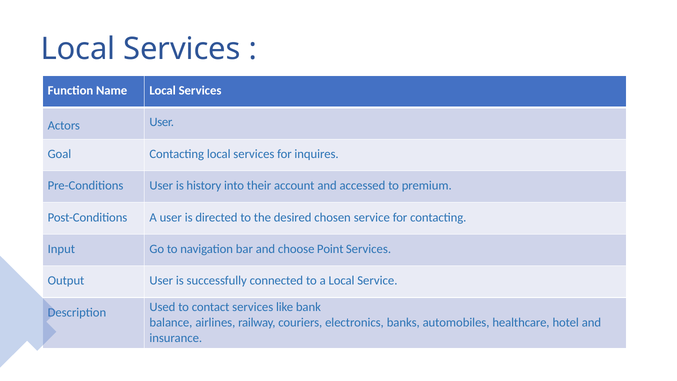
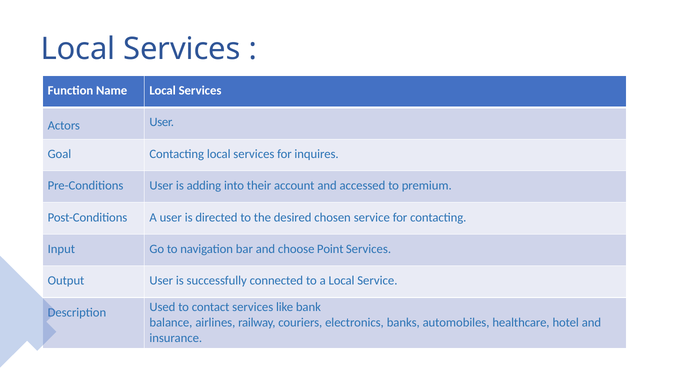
history: history -> adding (204, 186)
